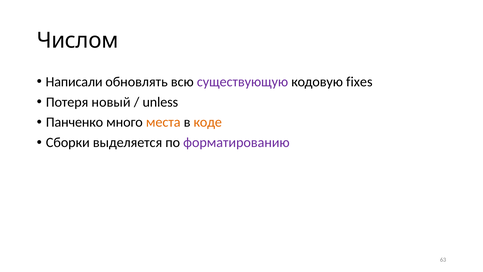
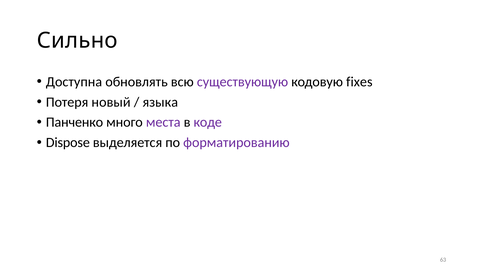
Числом: Числом -> Сильно (77, 41)
Написали: Написали -> Доступна (74, 82)
unless: unless -> языка (160, 102)
места colour: orange -> purple (163, 122)
коде colour: orange -> purple (208, 122)
Сборки: Сборки -> Dispose (68, 142)
